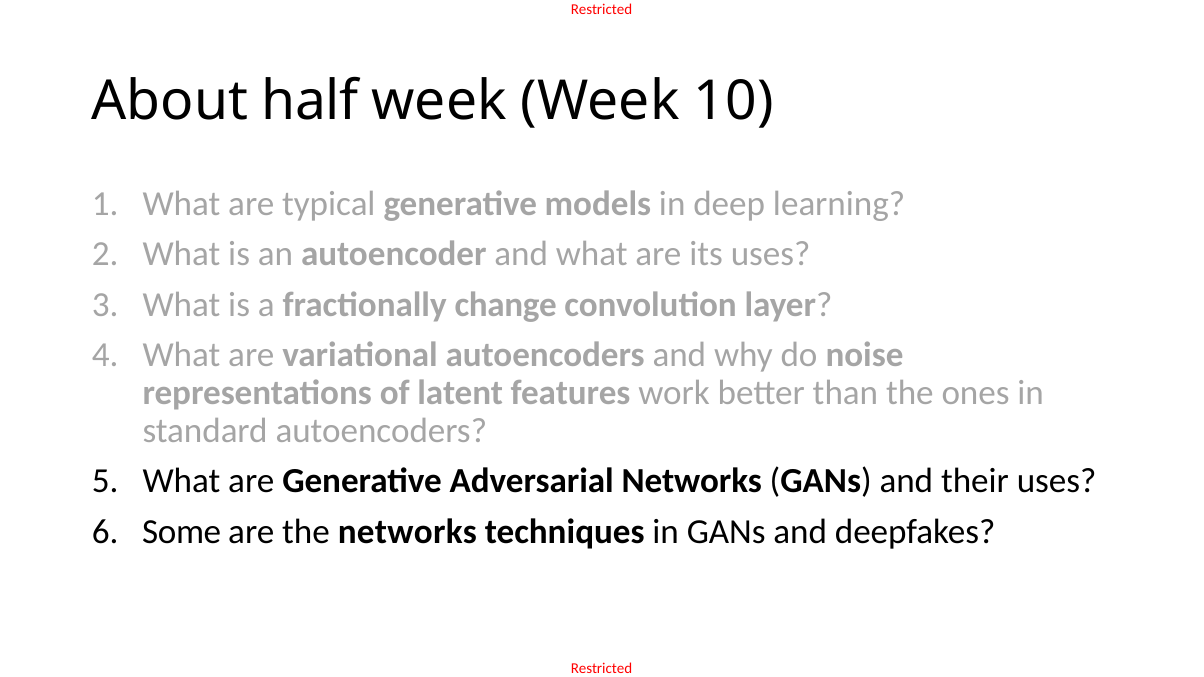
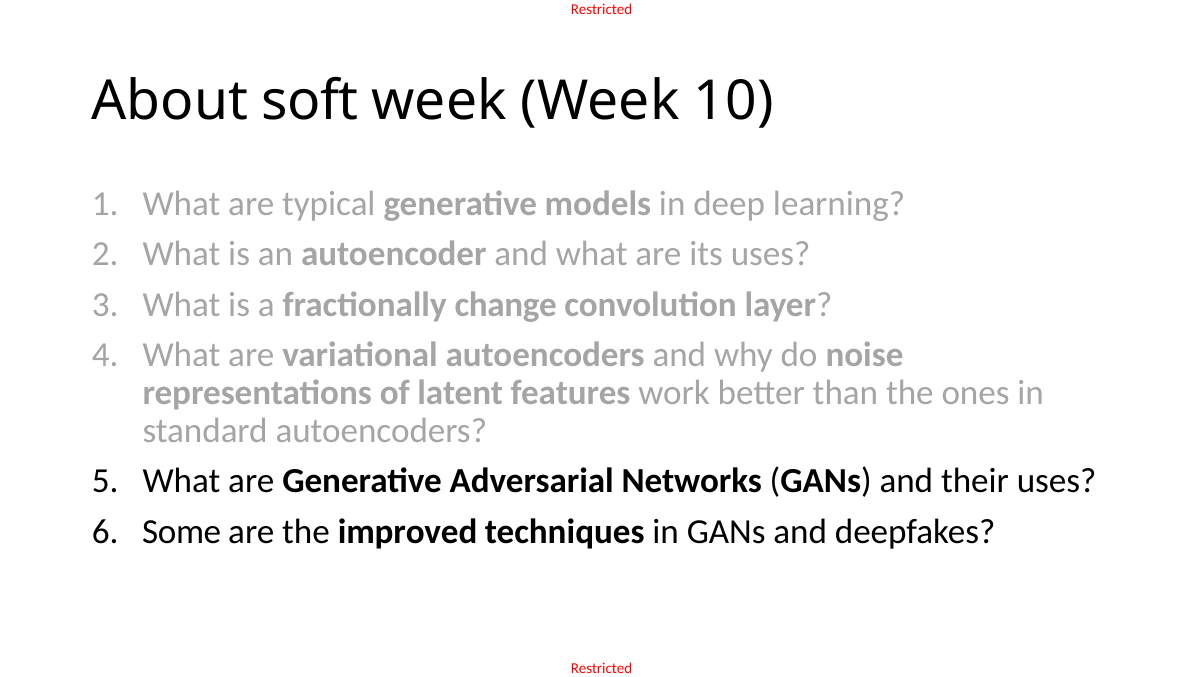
half: half -> soft (310, 101)
the networks: networks -> improved (408, 532)
